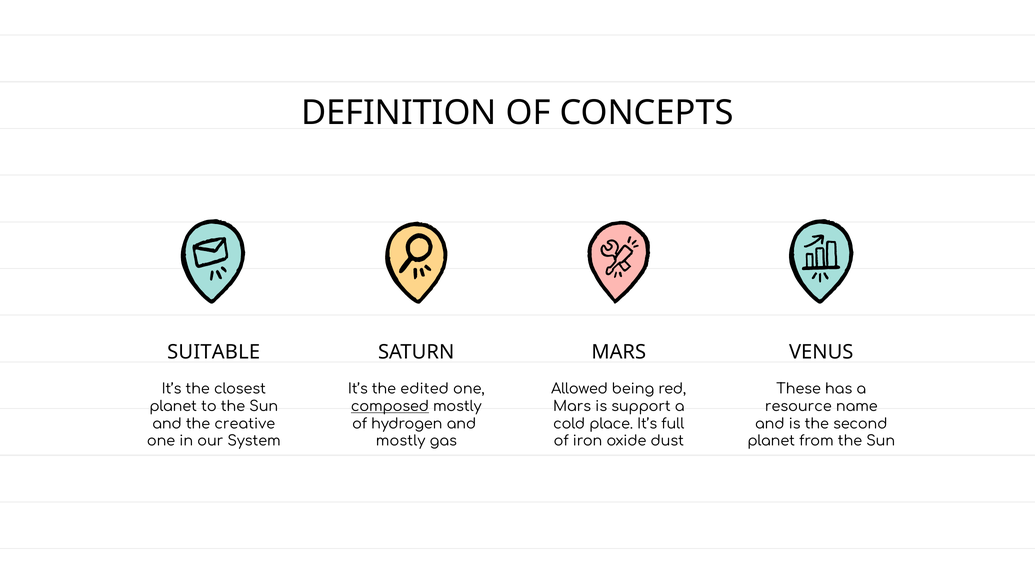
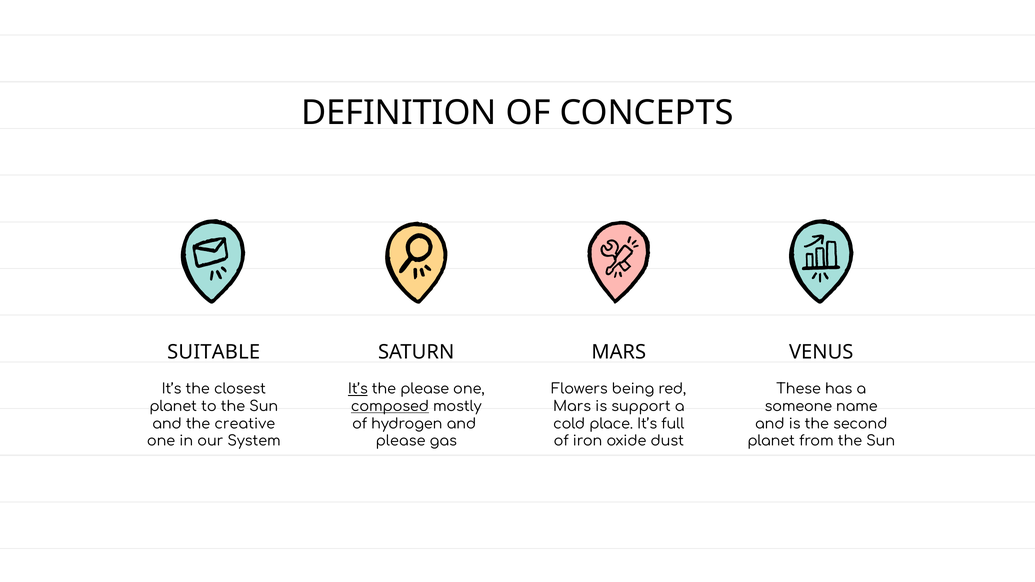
It’s underline: none -> present (358, 389)
the edited: edited -> please (425, 389)
Allowed: Allowed -> Flowers (579, 389)
resource: resource -> someone (798, 407)
mostly: mostly -> please (401, 441)
